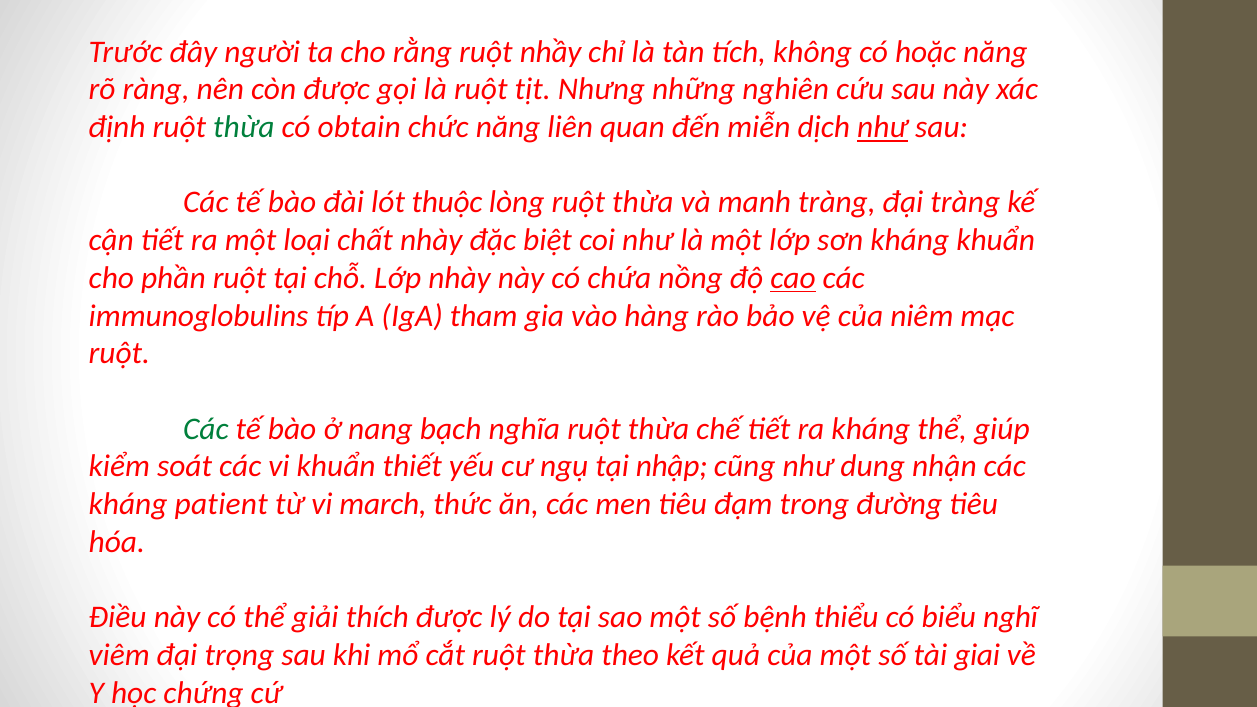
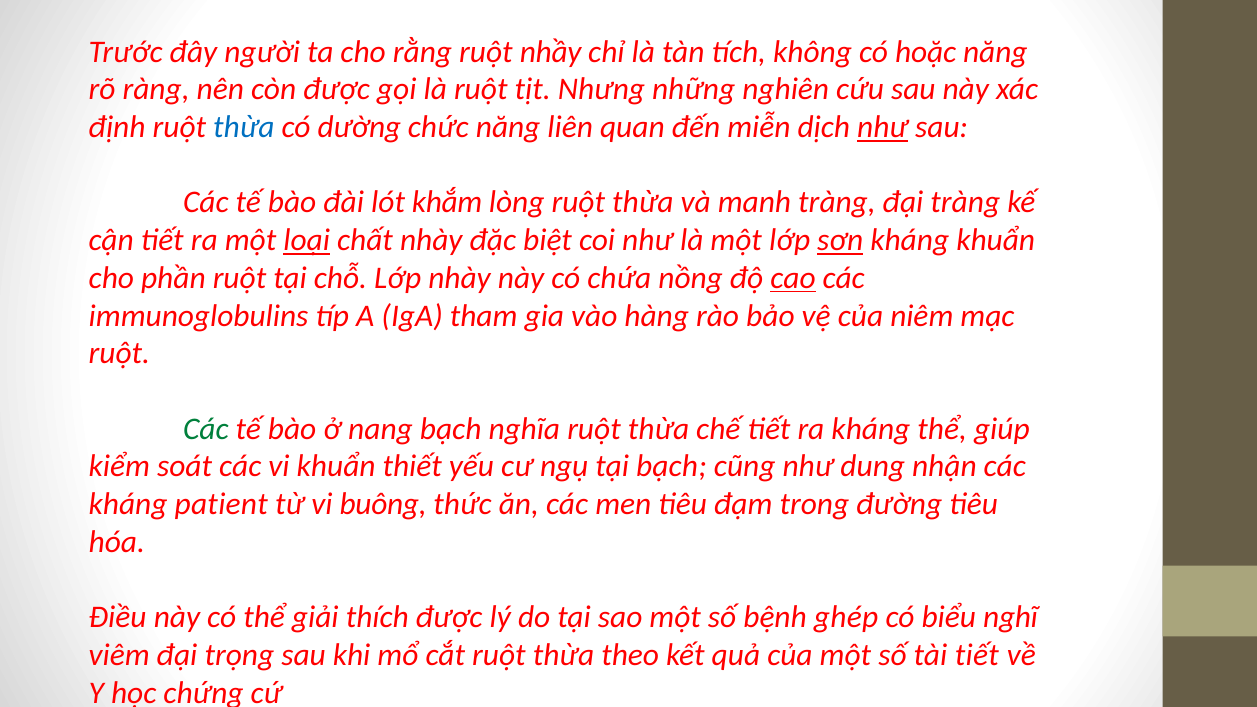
thừa colour: green -> blue (244, 127)
obtain: obtain -> dường (359, 127)
thuộc: thuộc -> khắm (447, 203)
loại underline: none -> present (307, 240)
sơn underline: none -> present (840, 240)
tại nhập: nhập -> bạch (671, 467)
march: march -> buông (383, 504)
thiểu: thiểu -> ghép (846, 617)
tài giai: giai -> tiết (977, 655)
